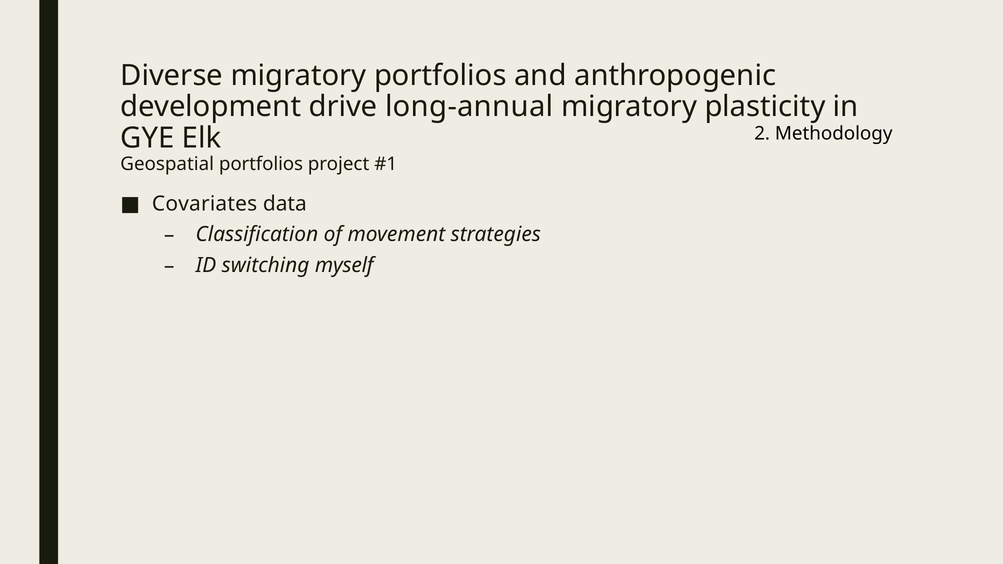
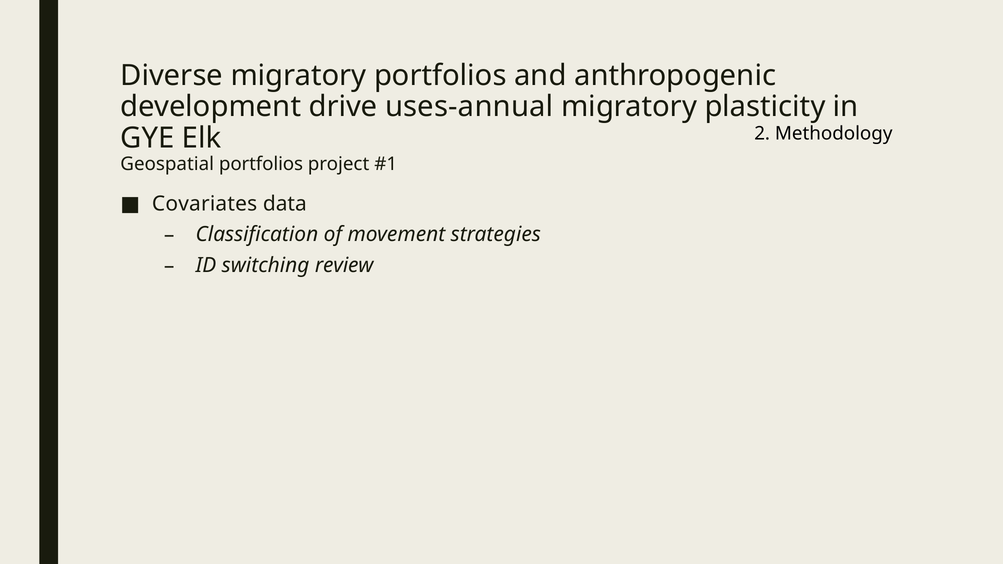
long-annual: long-annual -> uses-annual (469, 107)
myself: myself -> review (344, 266)
